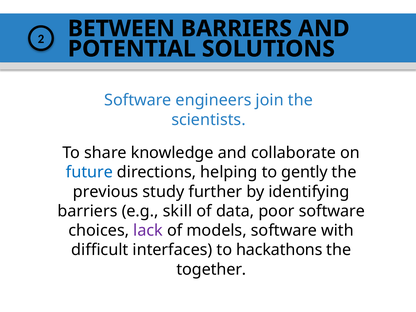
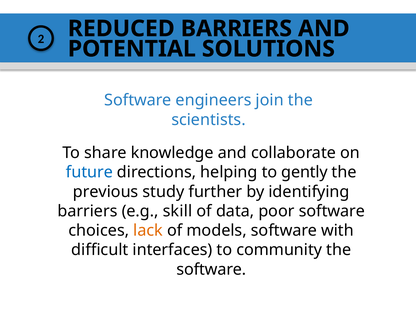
BETWEEN: BETWEEN -> REDUCED (121, 29)
lack colour: purple -> orange (148, 231)
hackathons: hackathons -> community (279, 250)
together: together -> software (211, 269)
